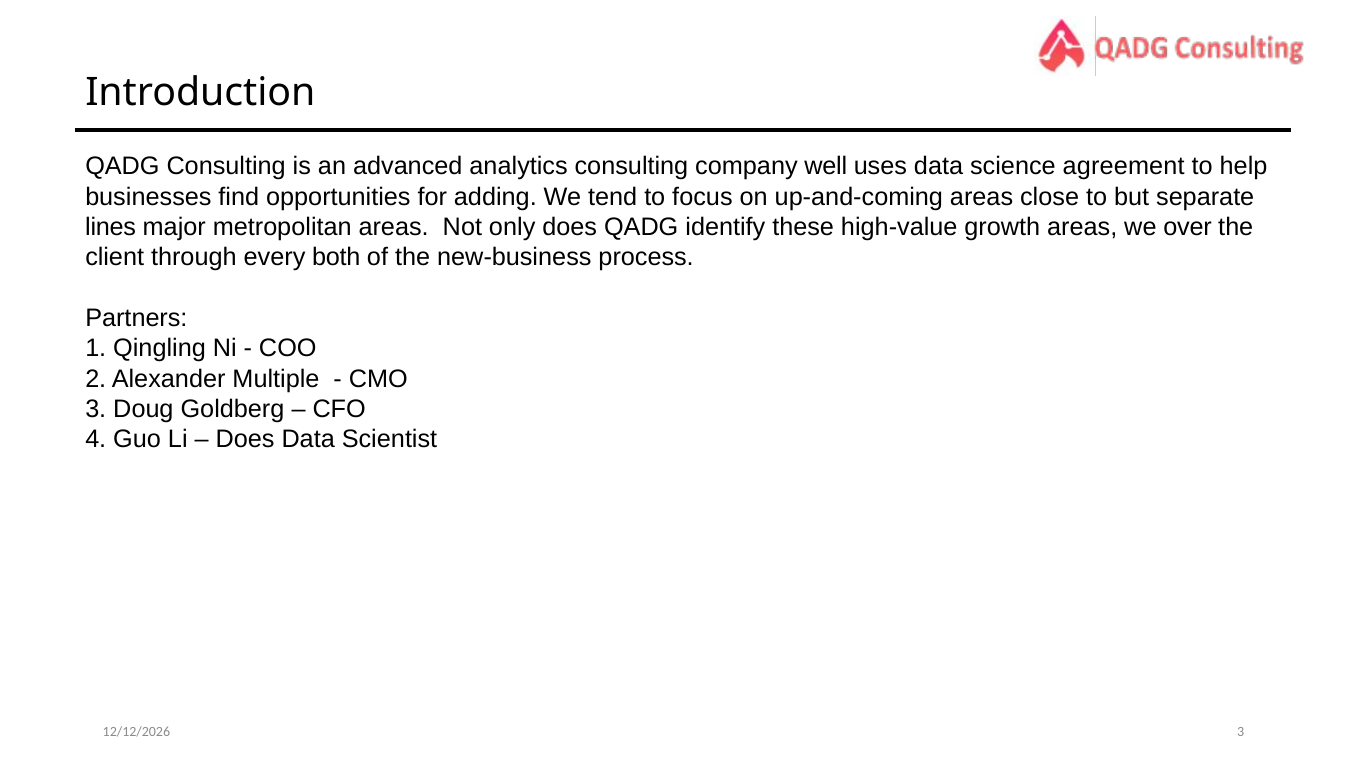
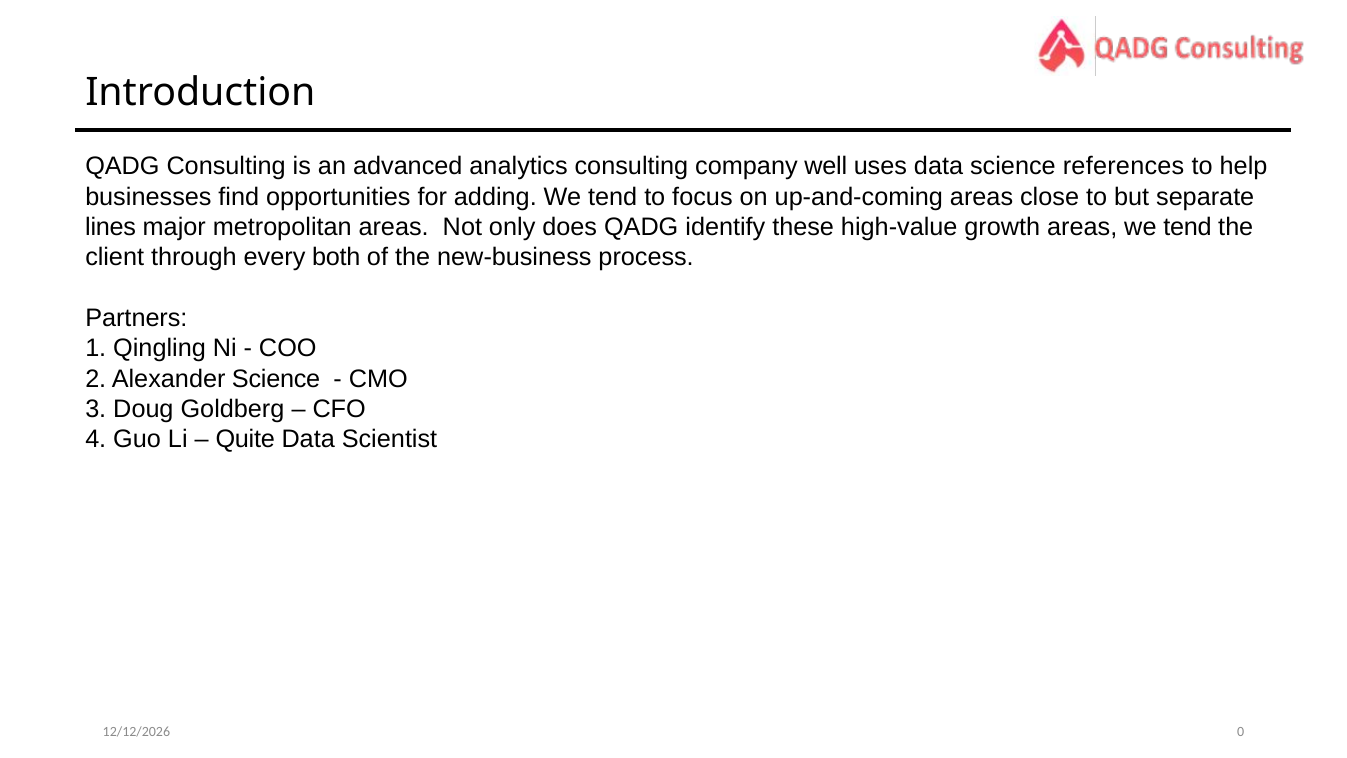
agreement: agreement -> references (1124, 166)
areas we over: over -> tend (1188, 227)
Alexander Multiple: Multiple -> Science (276, 379)
Does: Does -> Quite (245, 439)
3: 3 -> 0 (1241, 732)
